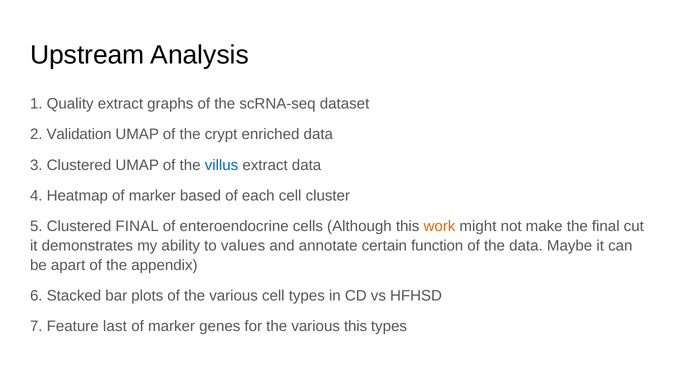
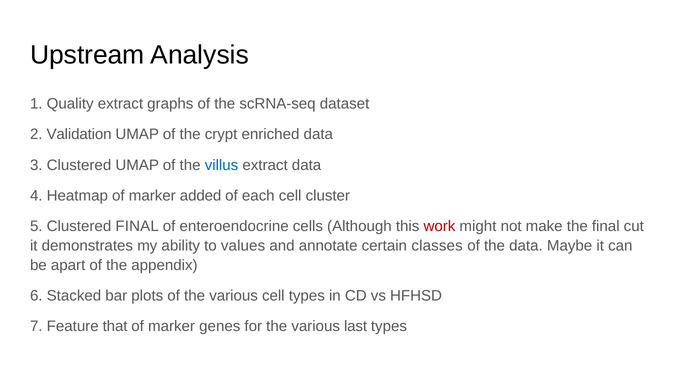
based: based -> added (201, 196)
work colour: orange -> red (439, 226)
function: function -> classes (437, 246)
last: last -> that (115, 326)
various this: this -> last (356, 326)
